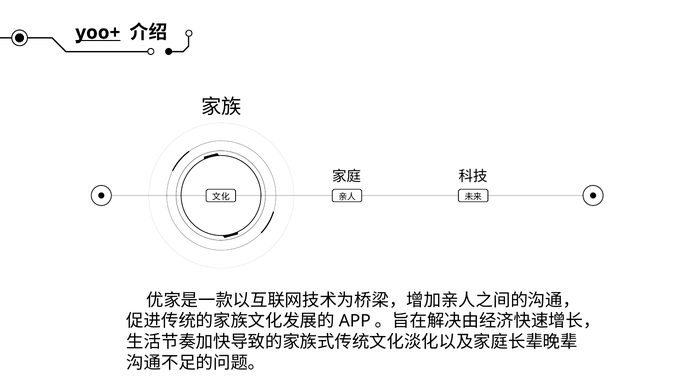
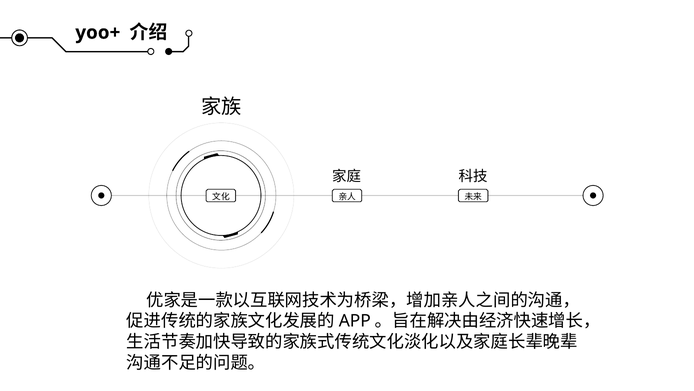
yoo+ underline: present -> none (98, 32)
